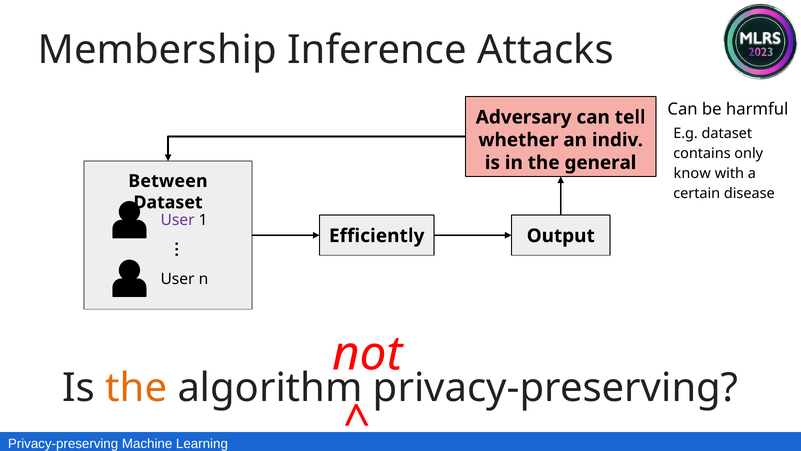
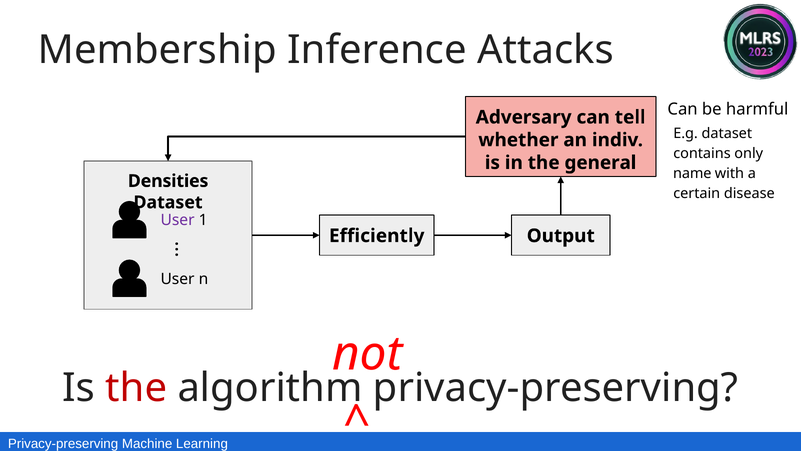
know: know -> name (692, 173)
Between: Between -> Densities (168, 181)
the colour: orange -> red (136, 388)
